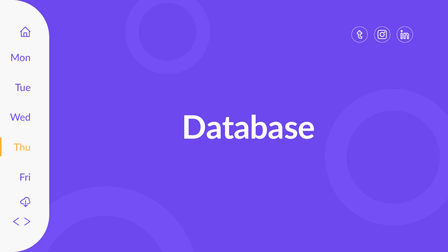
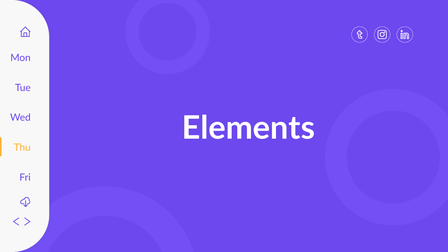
Database: Database -> Elements (248, 128)
